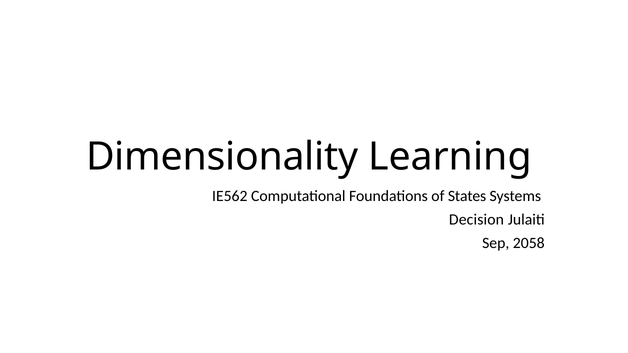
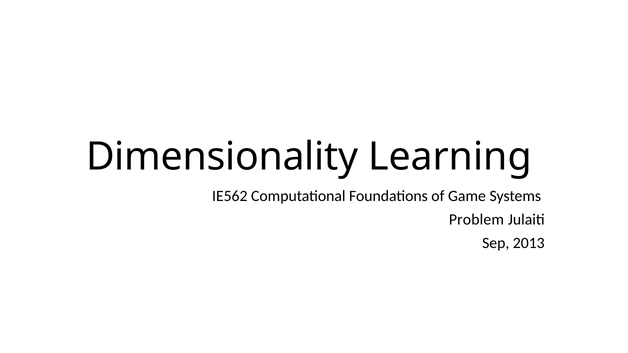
States: States -> Game (467, 196)
Decision: Decision -> Problem (476, 220)
2058: 2058 -> 2013 (529, 243)
